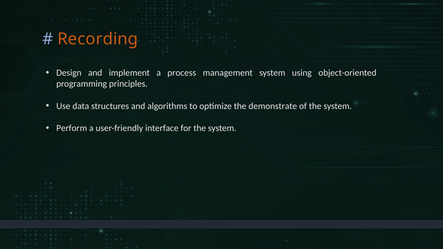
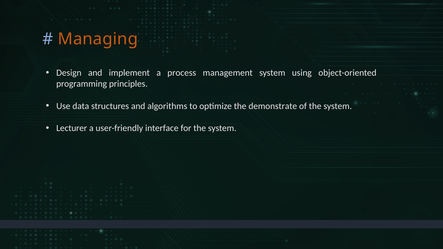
Recording: Recording -> Managing (98, 39)
Perform: Perform -> Lecturer (72, 128)
